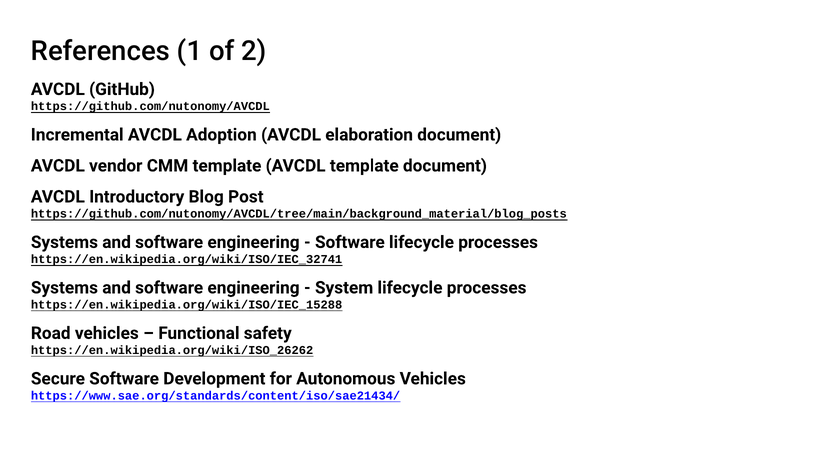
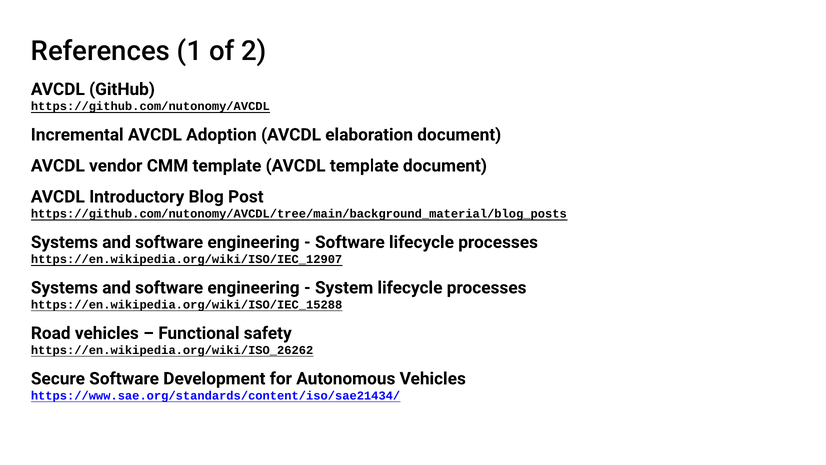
https://en.wikipedia.org/wiki/ISO/IEC_32741: https://en.wikipedia.org/wiki/ISO/IEC_32741 -> https://en.wikipedia.org/wiki/ISO/IEC_12907 (187, 259)
